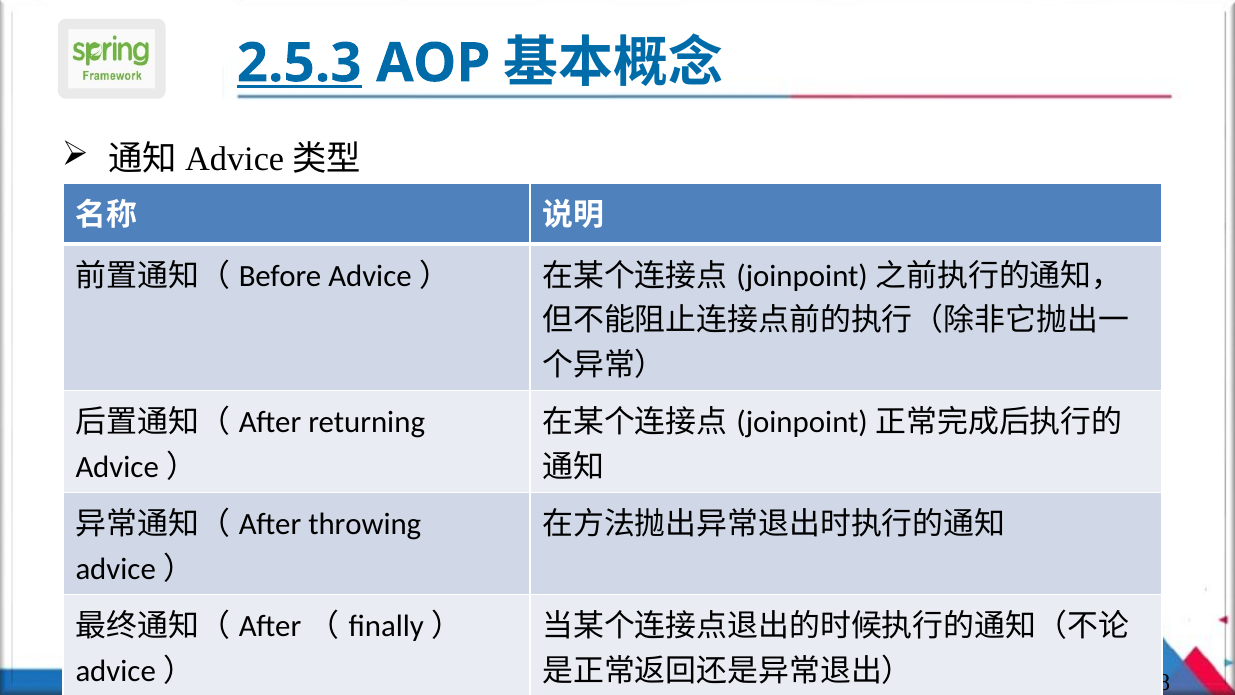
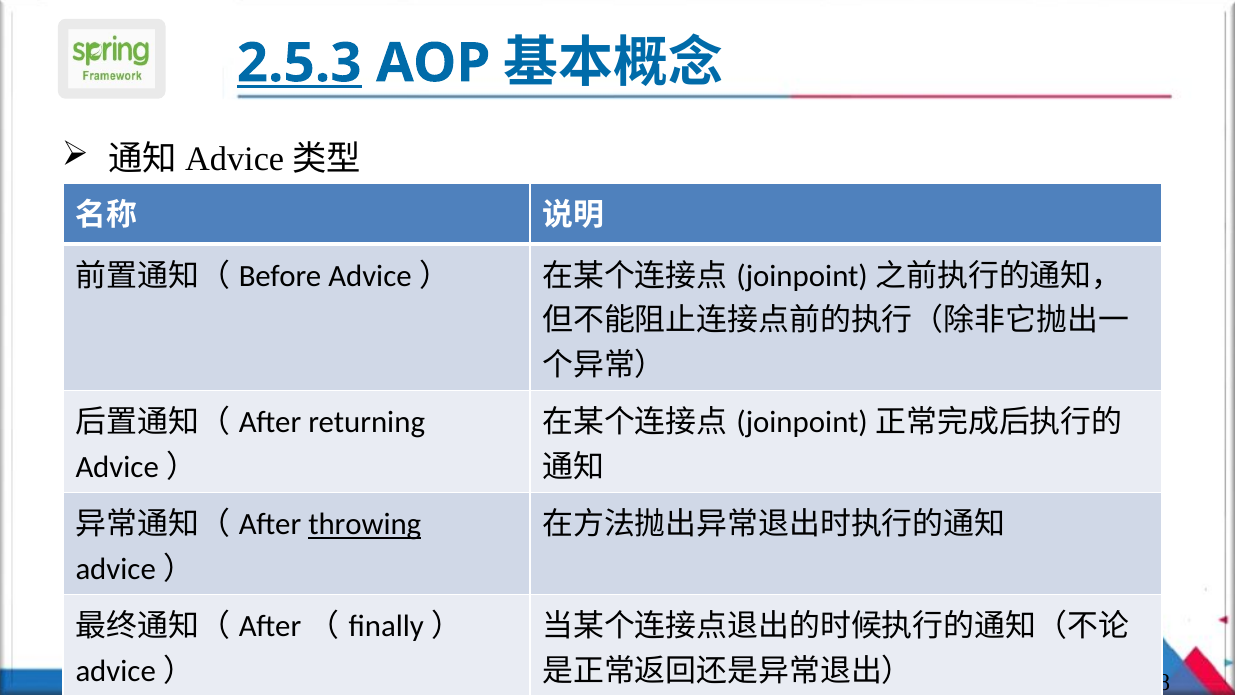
throwing underline: none -> present (365, 524)
